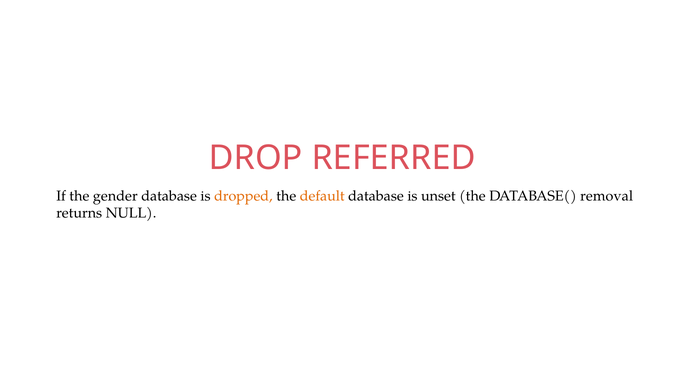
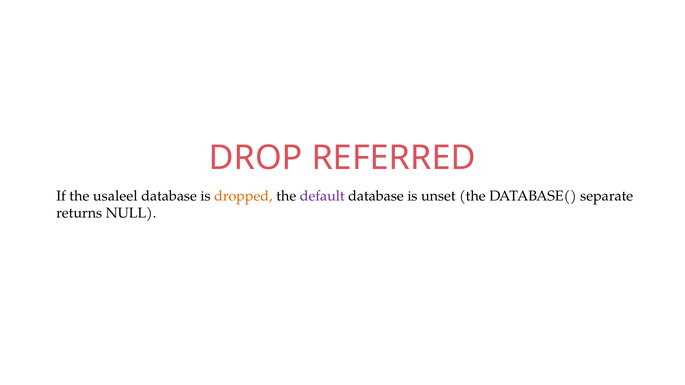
gender: gender -> usaleel (115, 196)
default colour: orange -> purple (322, 196)
removal: removal -> separate (607, 196)
